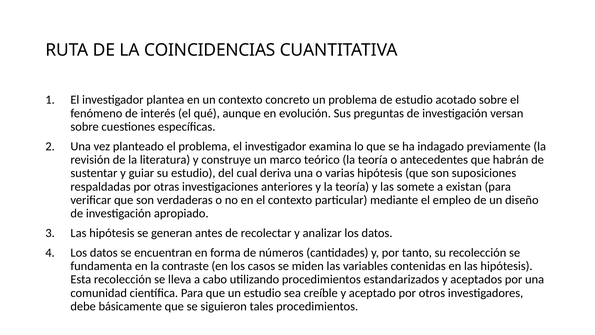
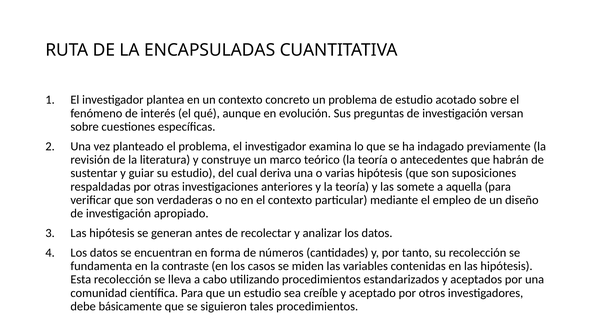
COINCIDENCIAS: COINCIDENCIAS -> ENCAPSULADAS (210, 50)
existan: existan -> aquella (464, 186)
